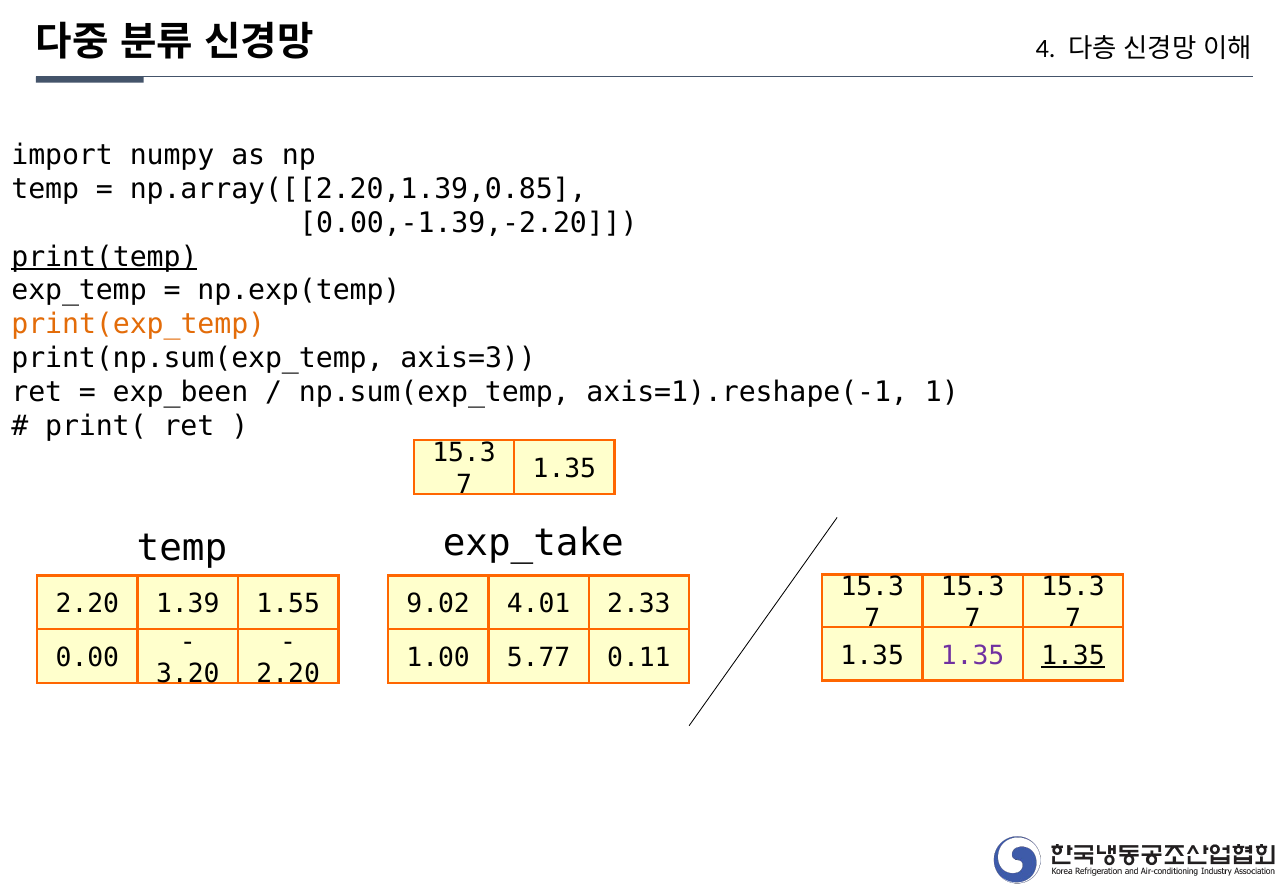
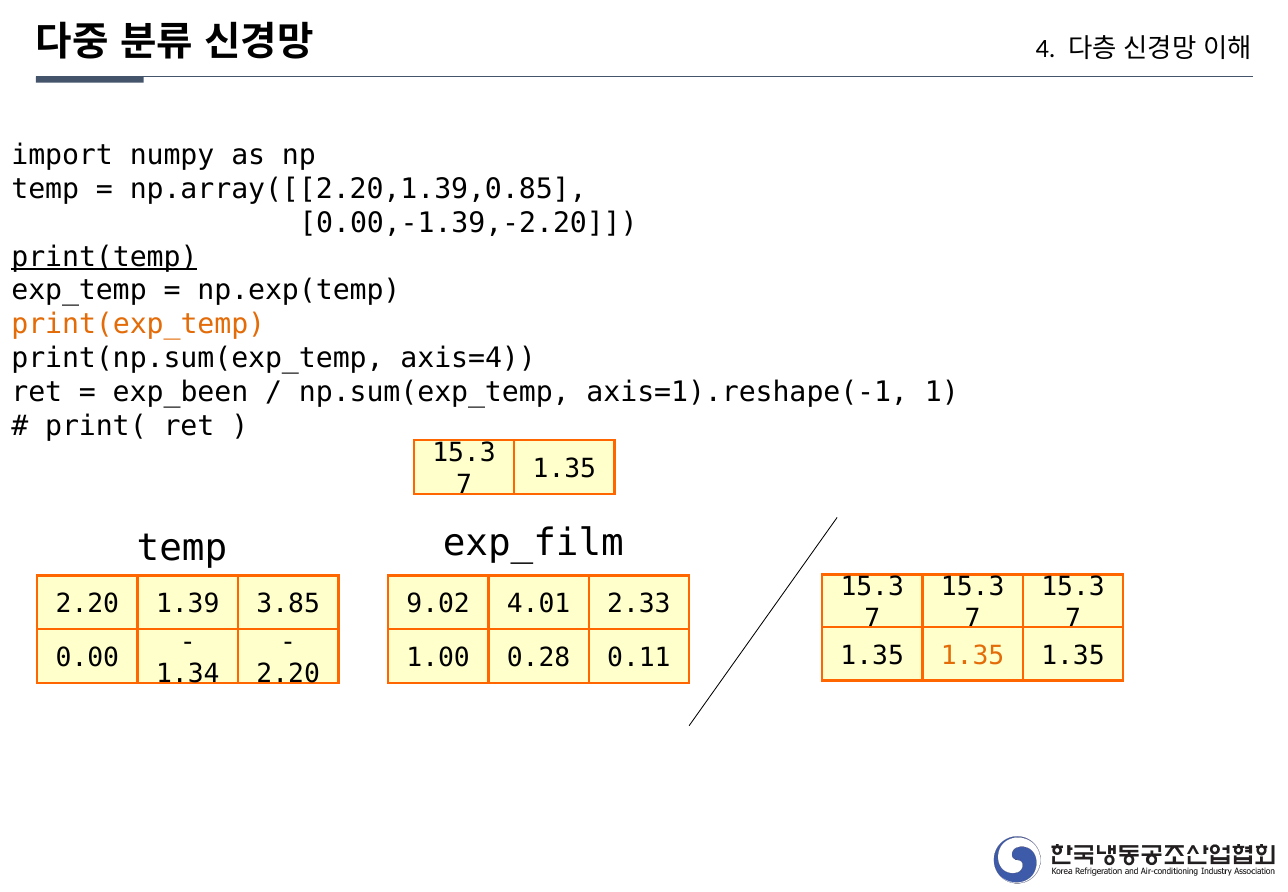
axis=3: axis=3 -> axis=4 (468, 358)
exp_take: exp_take -> exp_film (533, 543)
1.55: 1.55 -> 3.85 (288, 604)
1.35 colour: purple -> orange (973, 655)
1.35 underline: present -> none (1073, 655)
5.77: 5.77 -> 0.28 (539, 658)
3.20: 3.20 -> 1.34 (188, 674)
